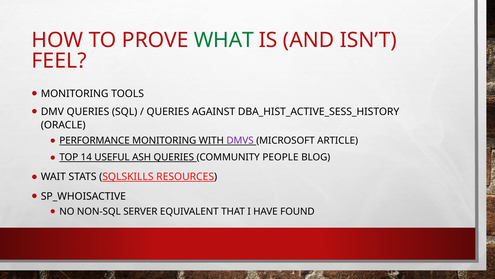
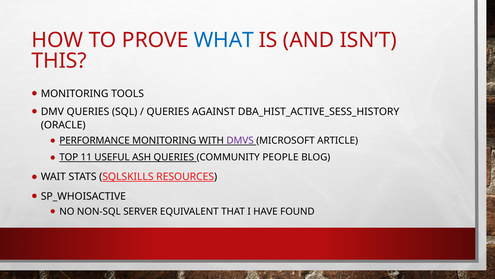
WHAT colour: green -> blue (224, 40)
FEEL: FEEL -> THIS (59, 61)
14: 14 -> 11 (86, 157)
